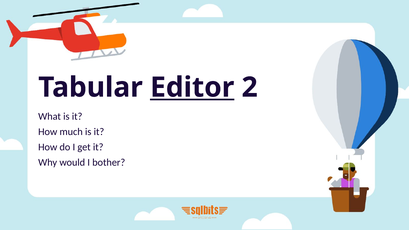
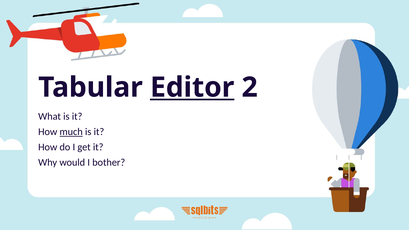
much underline: none -> present (71, 132)
